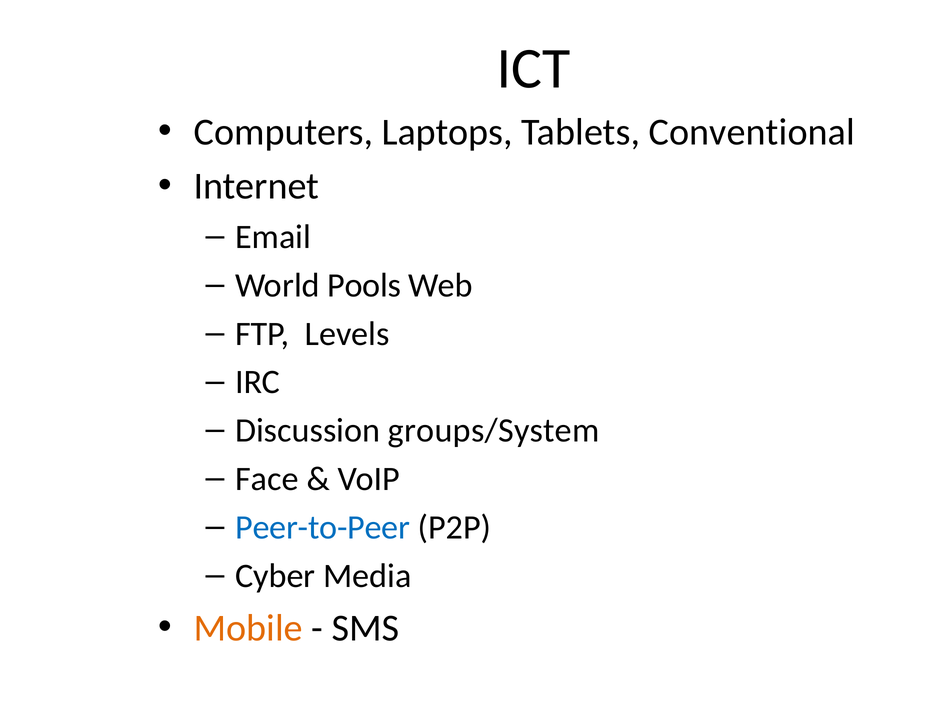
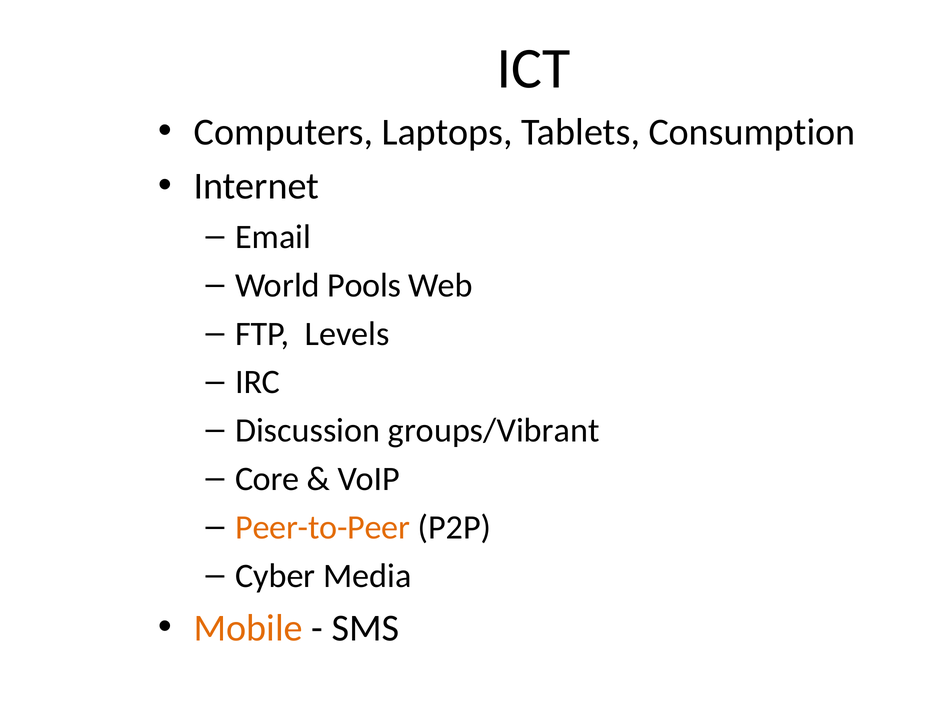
Conventional: Conventional -> Consumption (752, 132)
groups/System: groups/System -> groups/Vibrant (494, 430)
Face: Face -> Core (267, 479)
Peer-to-Peer colour: blue -> orange (323, 527)
